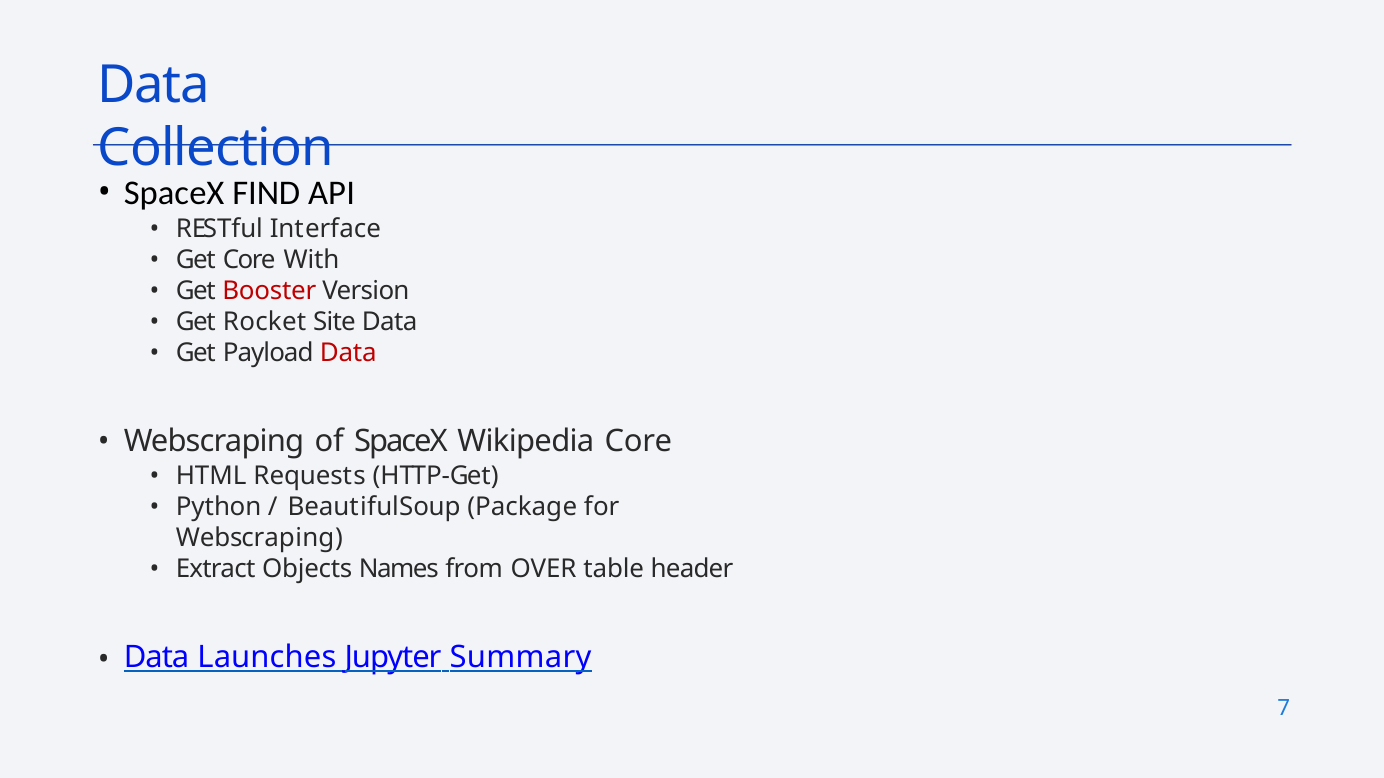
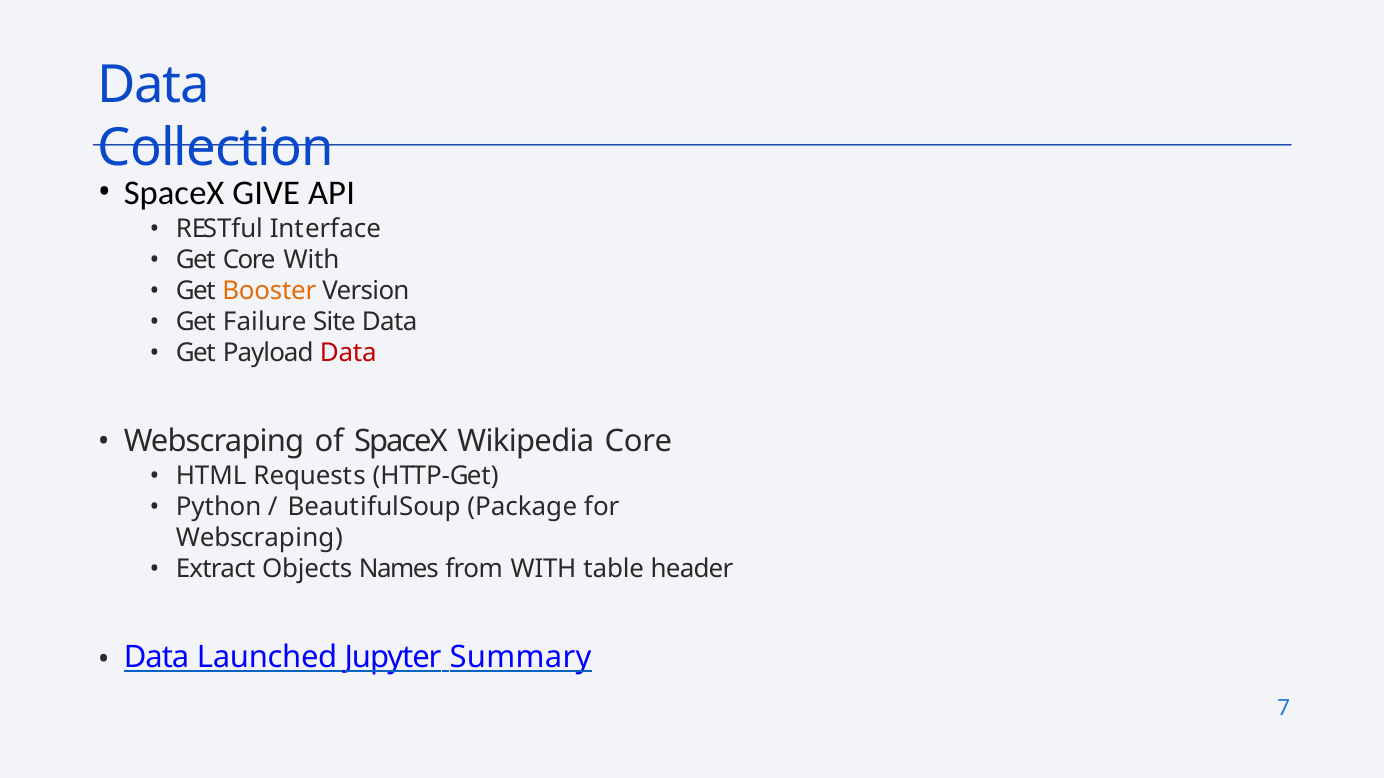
FIND: FIND -> GIVE (266, 193)
Booster colour: red -> orange (269, 292)
Rocket: Rocket -> Failure (265, 322)
from OVER: OVER -> WITH (544, 569)
Launches: Launches -> Launched (267, 657)
